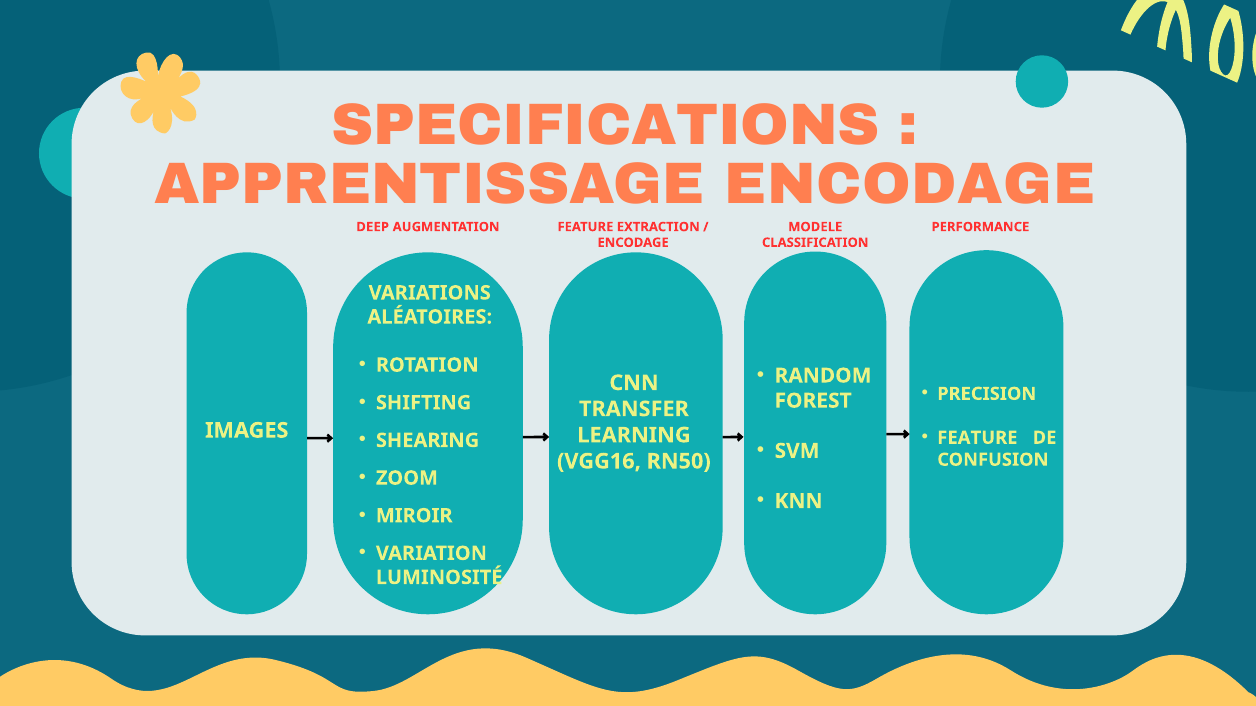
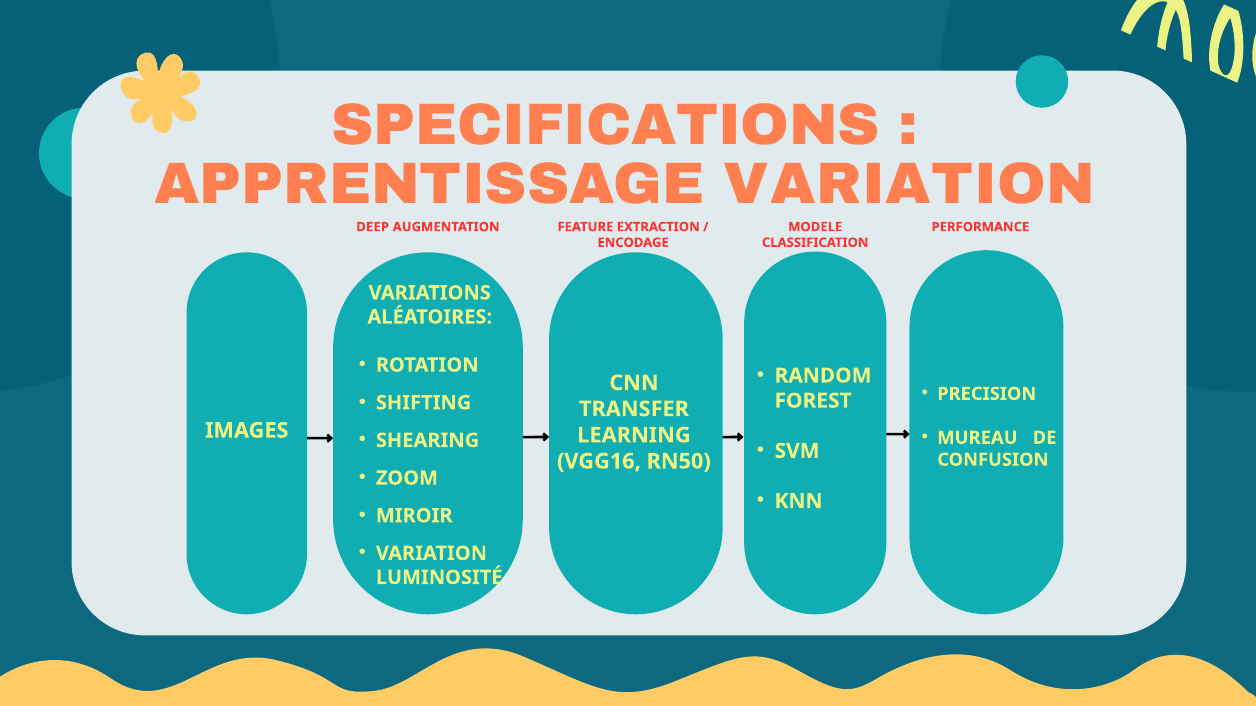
APPRENTISSAGE ENCODAGE: ENCODAGE -> VARIATION (910, 184)
FEATURE: FEATURE -> MUREAU (977, 438)
